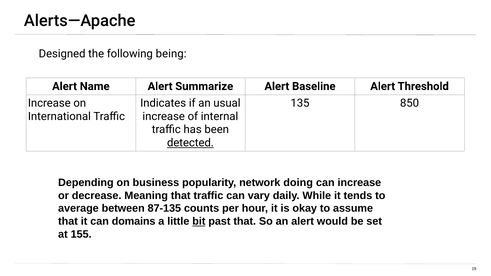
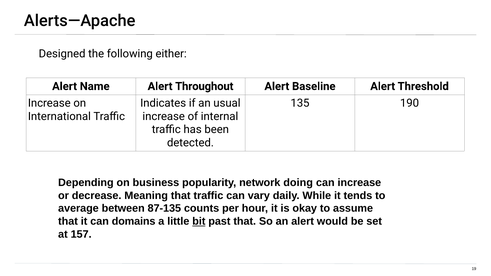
being: being -> either (171, 54)
Summarize: Summarize -> Throughout (204, 86)
850: 850 -> 190 (410, 103)
detected underline: present -> none (190, 143)
155: 155 -> 157 (81, 234)
